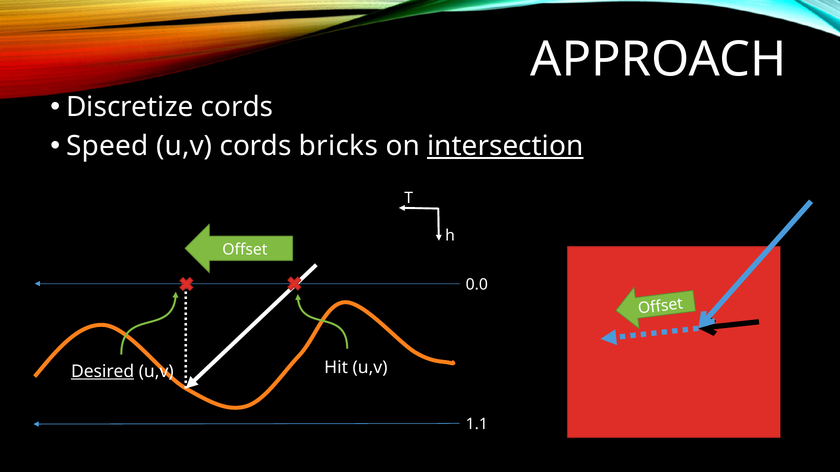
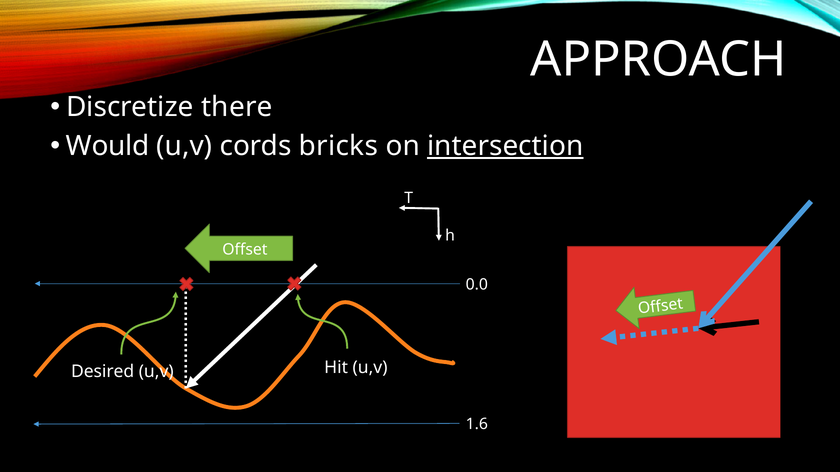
Discretize cords: cords -> there (237, 107)
Speed: Speed -> Would (108, 146)
Desired underline: present -> none (103, 372)
1.1: 1.1 -> 1.6 (477, 424)
